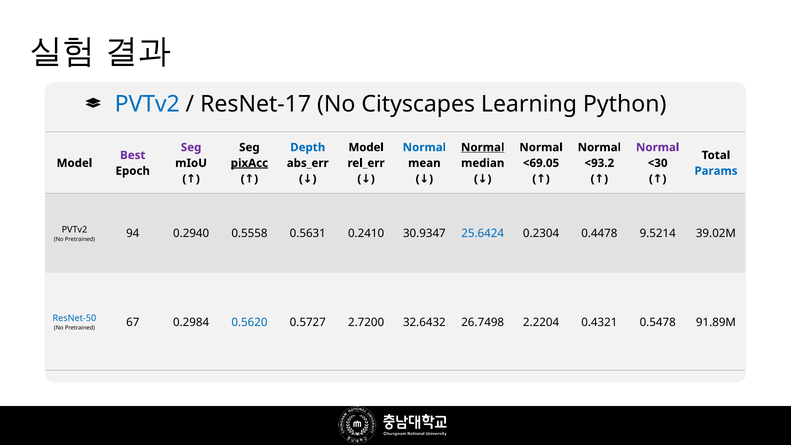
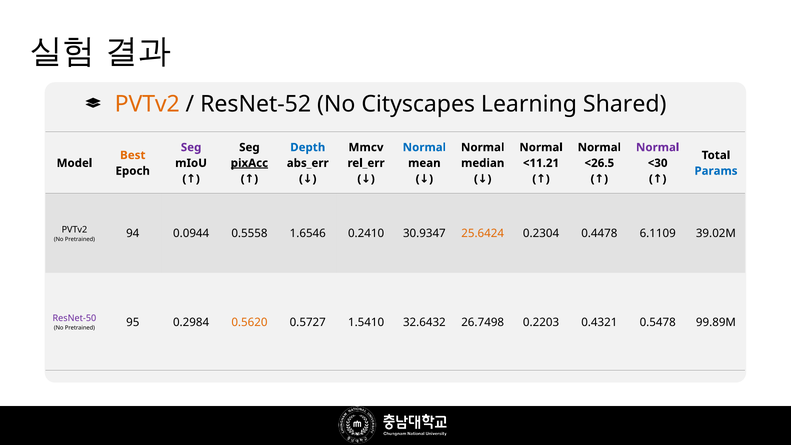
PVTv2 colour: blue -> orange (147, 104)
ResNet-17: ResNet-17 -> ResNet-52 (256, 104)
Python: Python -> Shared (625, 104)
Model: Model -> Mmcv (366, 147)
Normal underline: present -> none (483, 147)
Best colour: purple -> orange (133, 155)
<69.05: <69.05 -> <11.21 (541, 163)
<93.2: <93.2 -> <26.5 (599, 163)
0.2940: 0.2940 -> 0.0944 (191, 234)
0.5631: 0.5631 -> 1.6546 (308, 234)
25.6424 colour: blue -> orange (483, 234)
9.5214: 9.5214 -> 6.1109 (658, 234)
ResNet-50 colour: blue -> purple (74, 318)
67: 67 -> 95 (133, 322)
0.5620 colour: blue -> orange (249, 322)
2.7200: 2.7200 -> 1.5410 (366, 322)
2.2204: 2.2204 -> 0.2203 (541, 322)
91.89M: 91.89M -> 99.89M (716, 322)
